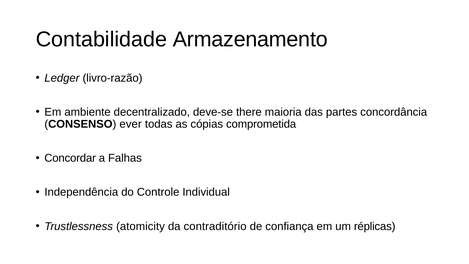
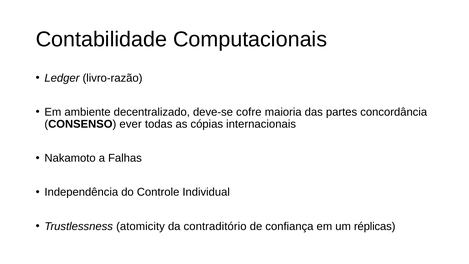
Armazenamento: Armazenamento -> Computacionais (250, 39)
there: there -> cofre (249, 112)
comprometida: comprometida -> internacionais (261, 124)
Concordar: Concordar -> Nakamoto (70, 158)
